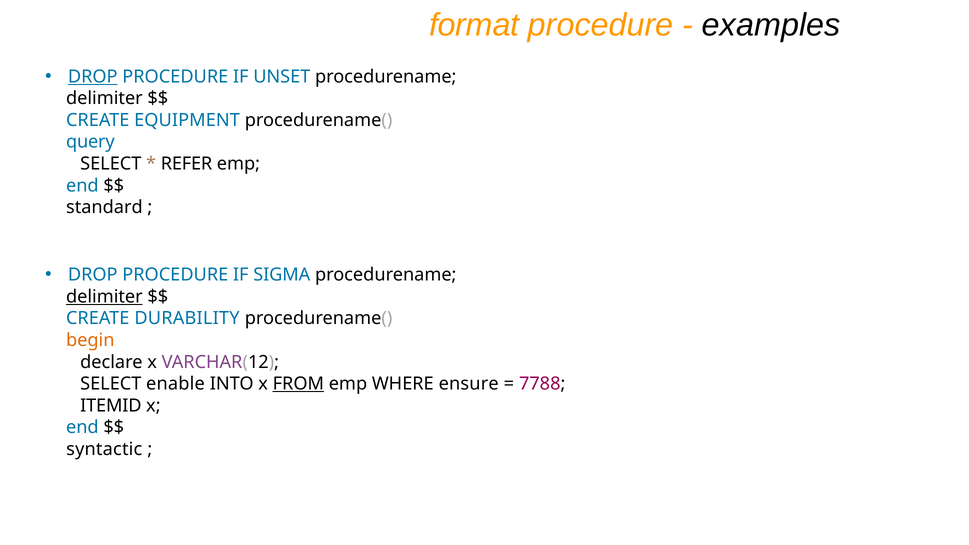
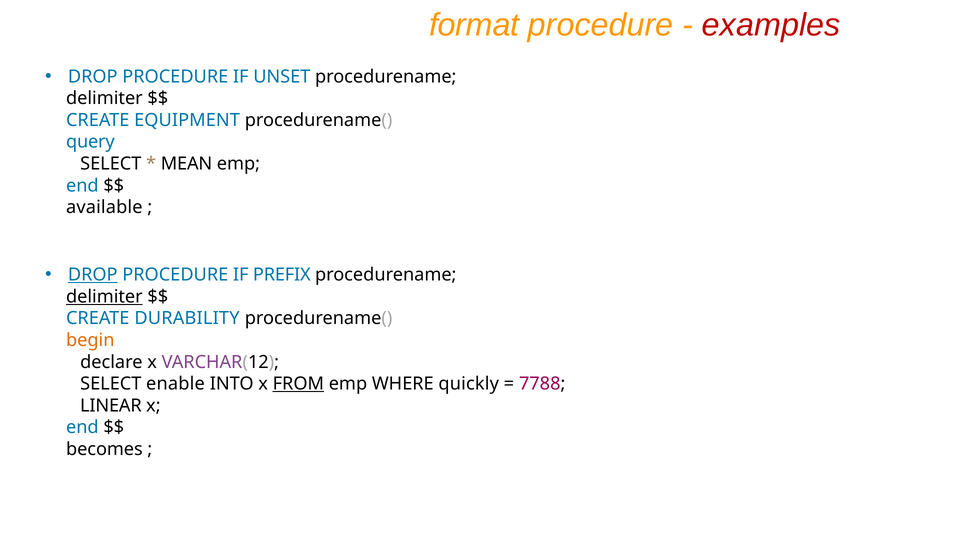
examples colour: black -> red (771, 25)
DROP underline: present -> none (93, 77)
REFER: REFER -> MEAN (187, 164)
standard: standard -> available (104, 207)
DROP underline: none -> present (93, 275)
SIGMA: SIGMA -> PREFIX (282, 275)
ensure: ensure -> quickly (469, 384)
ITEMID: ITEMID -> LINEAR (111, 406)
syntactic: syntactic -> becomes (104, 449)
